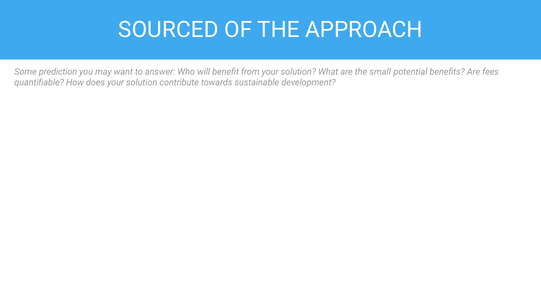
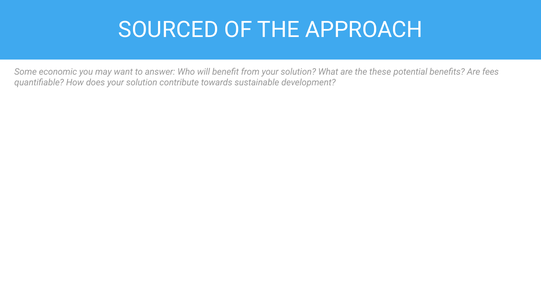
prediction: prediction -> economic (58, 72)
small: small -> these (380, 72)
